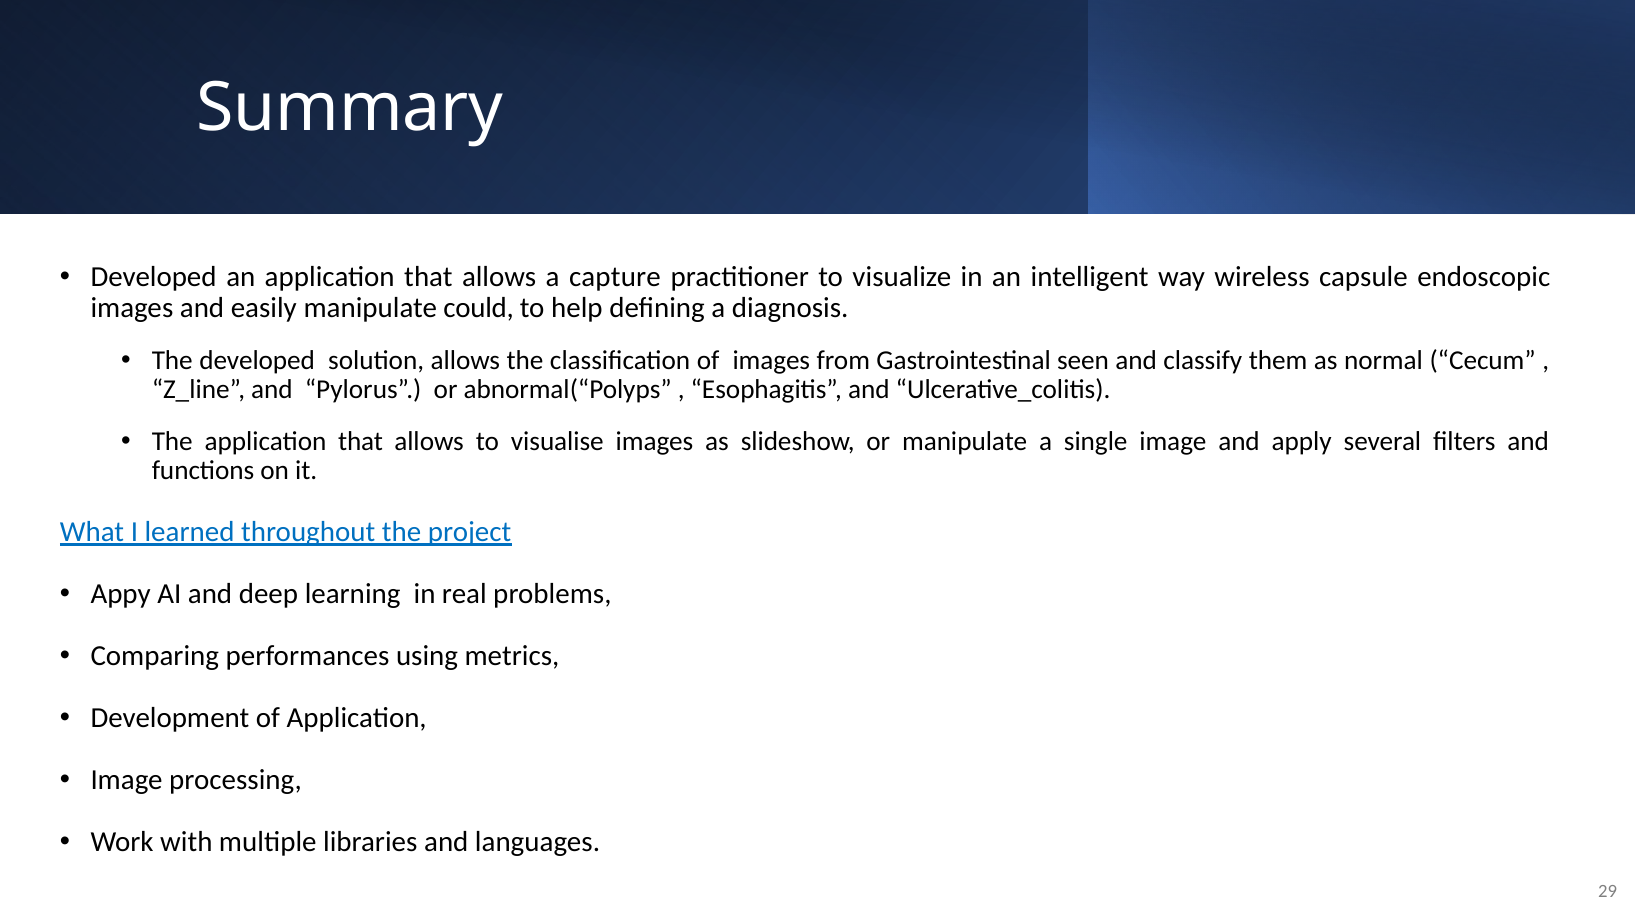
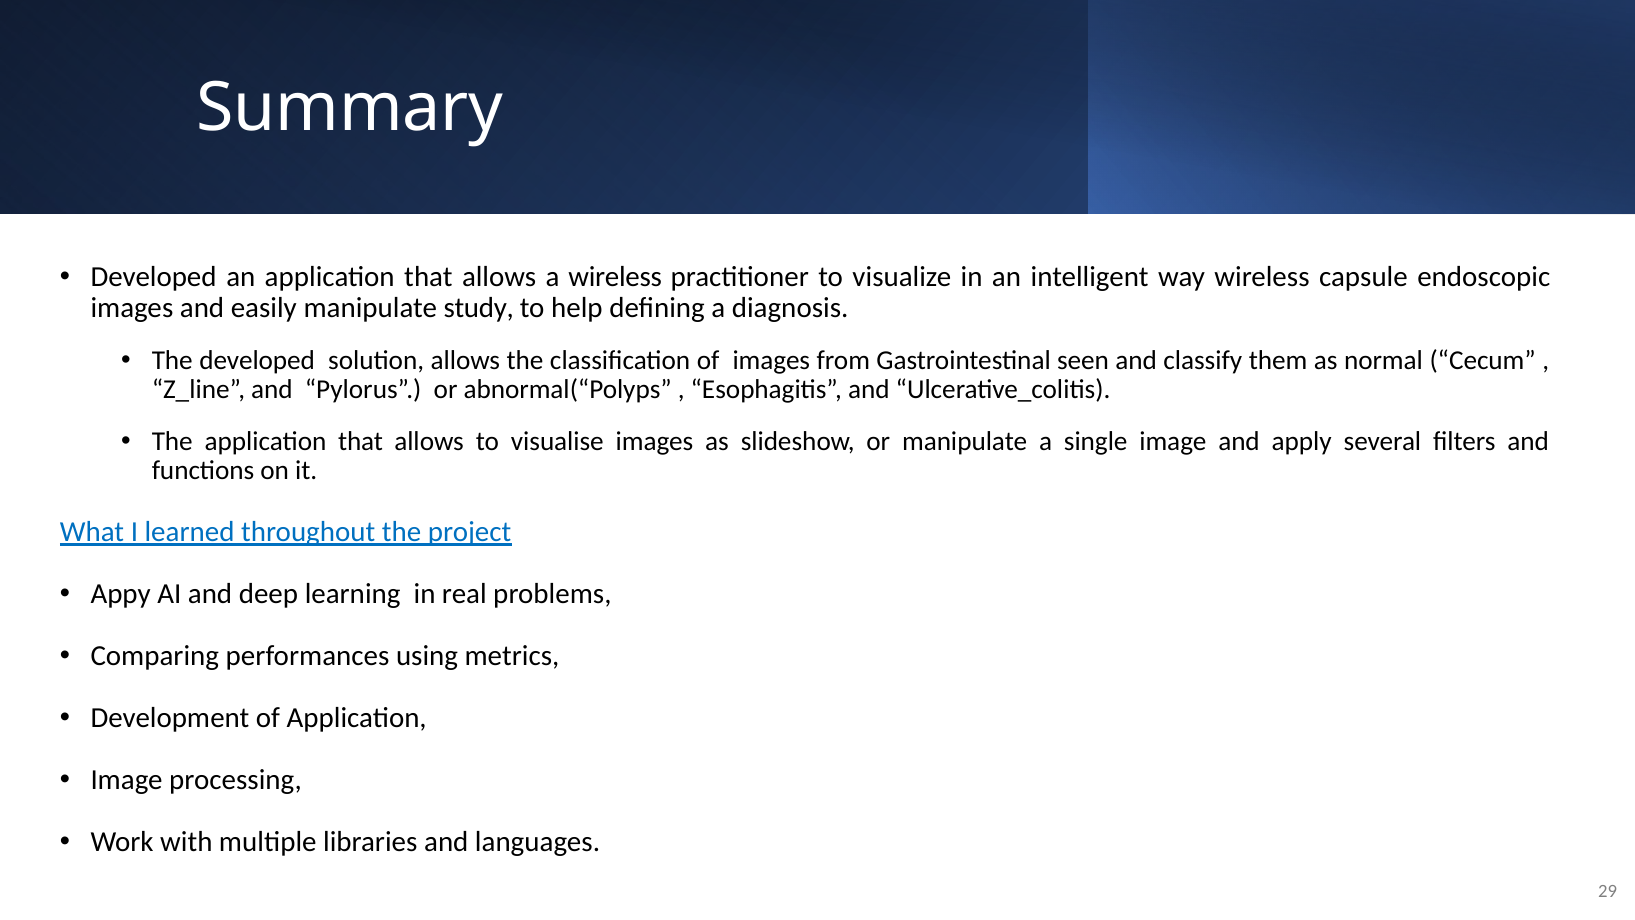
a capture: capture -> wireless (615, 277)
could: could -> study (479, 308)
